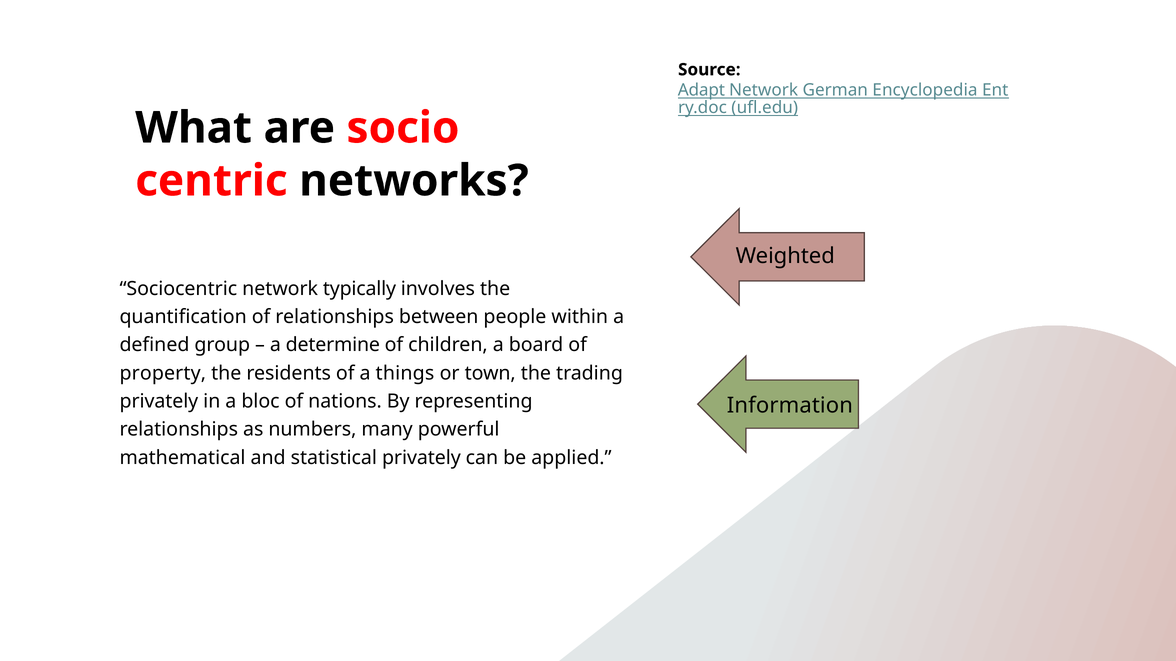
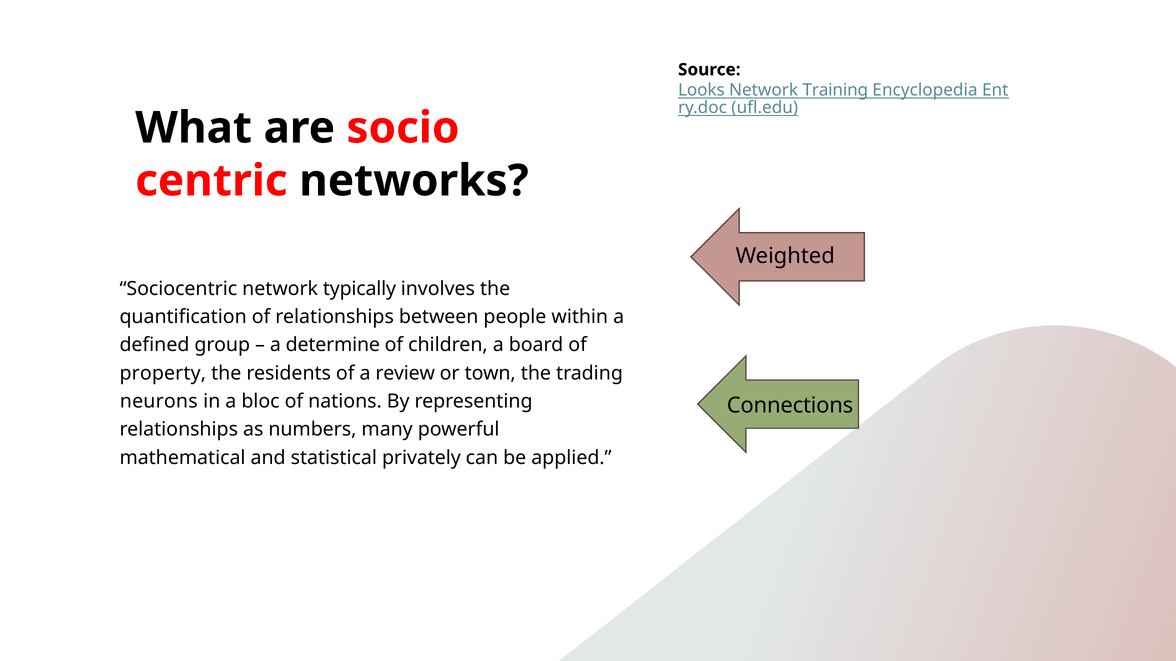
Adapt: Adapt -> Looks (701, 90)
German: German -> Training (835, 90)
things: things -> review (405, 373)
privately: privately -> neurons (159, 402)
Information: Information -> Connections (790, 406)
